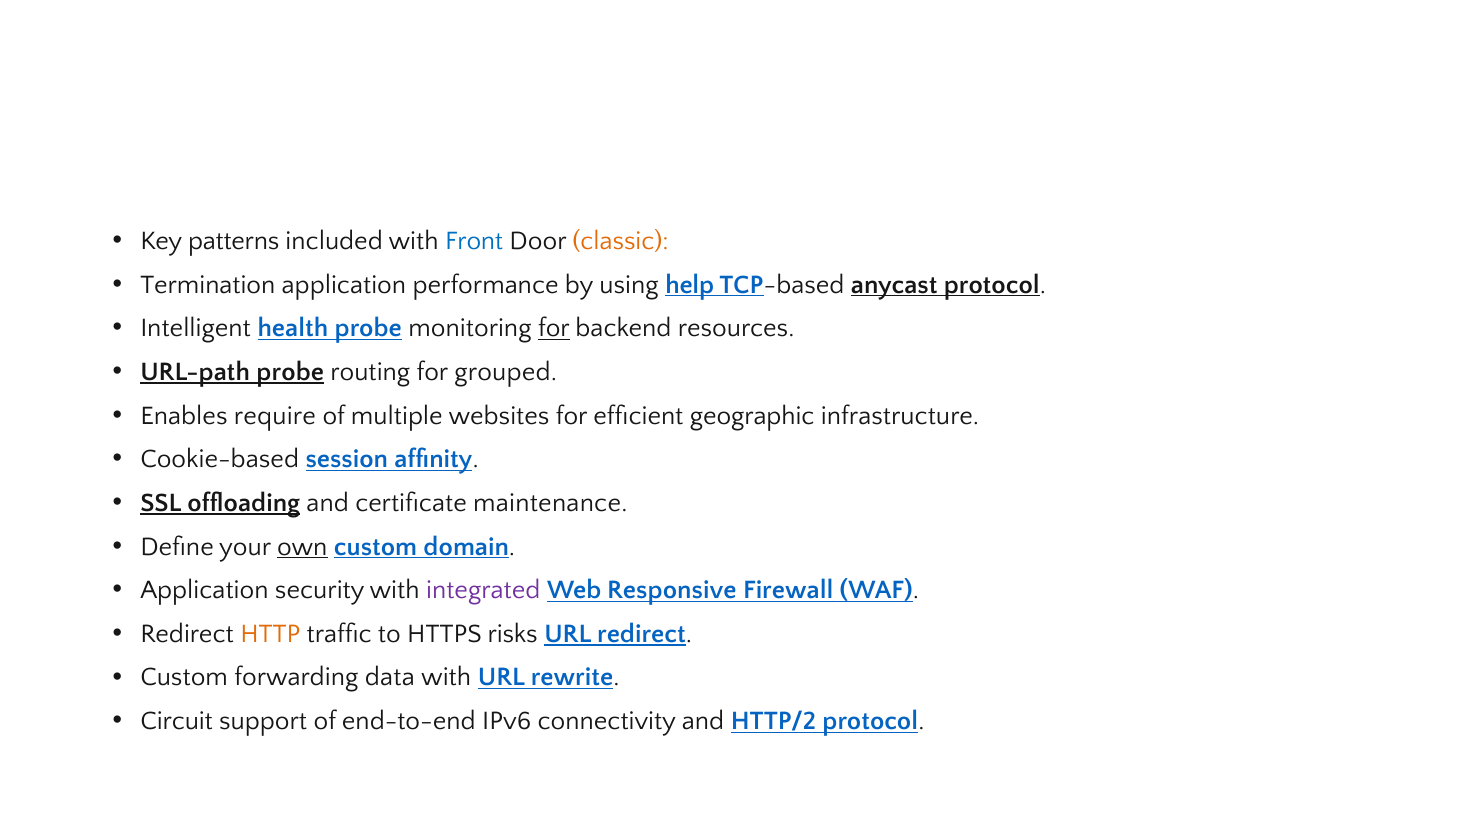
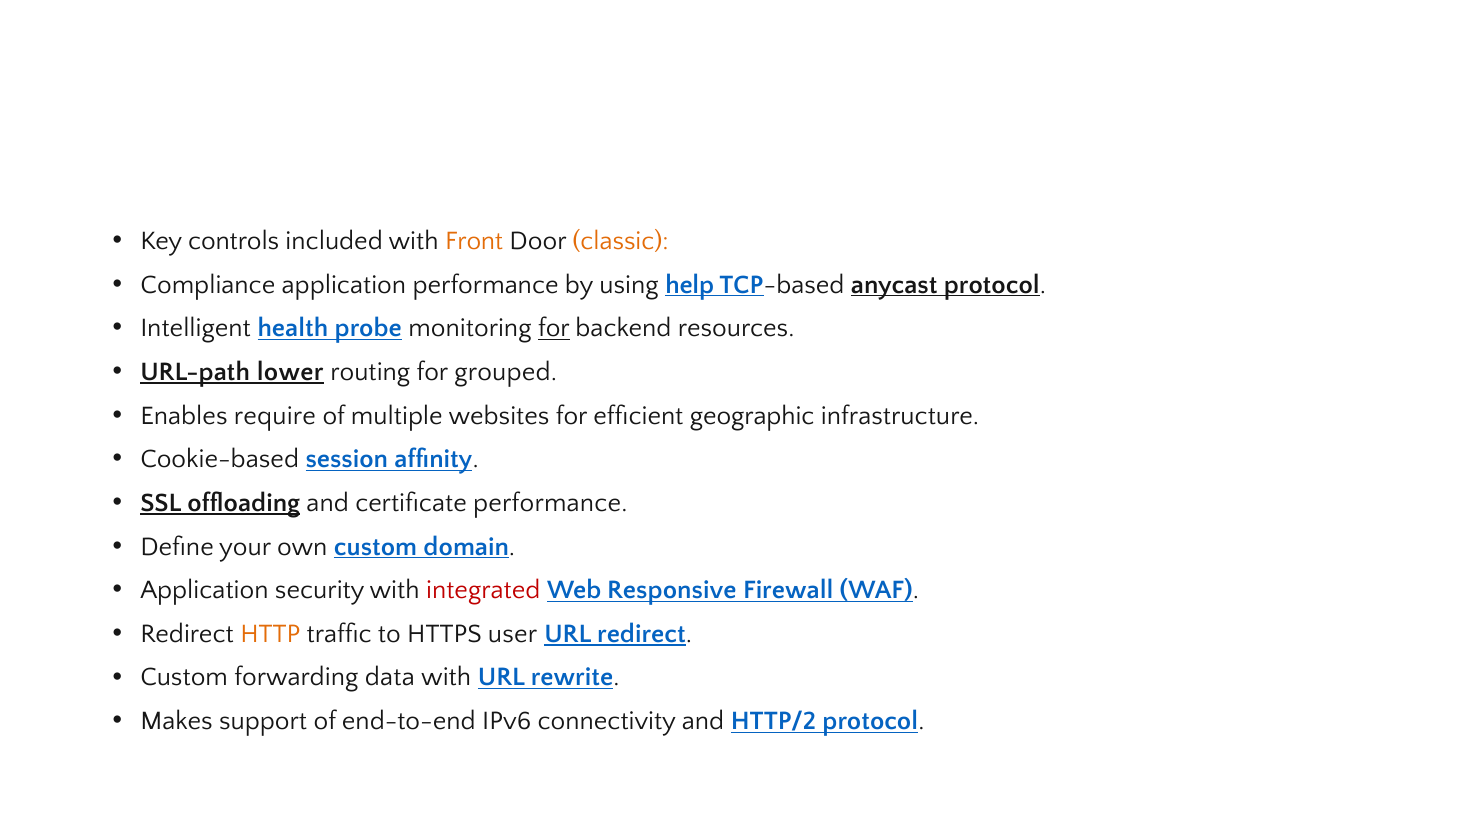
patterns: patterns -> controls (234, 241)
Front colour: blue -> orange (474, 241)
Termination: Termination -> Compliance (208, 284)
URL-path probe: probe -> lower (290, 372)
certificate maintenance: maintenance -> performance (550, 503)
own underline: present -> none (302, 546)
integrated colour: purple -> red (483, 590)
risks: risks -> user (512, 634)
Circuit: Circuit -> Makes (177, 721)
